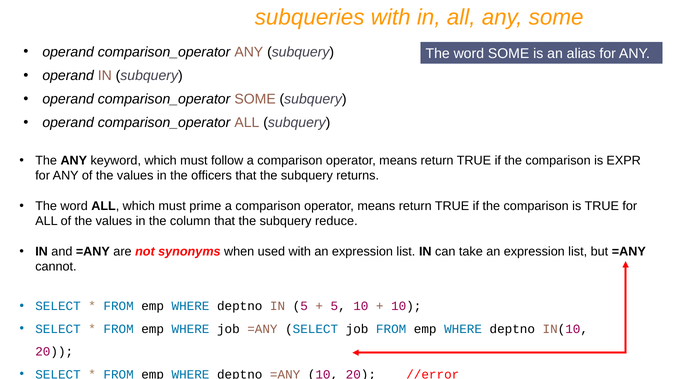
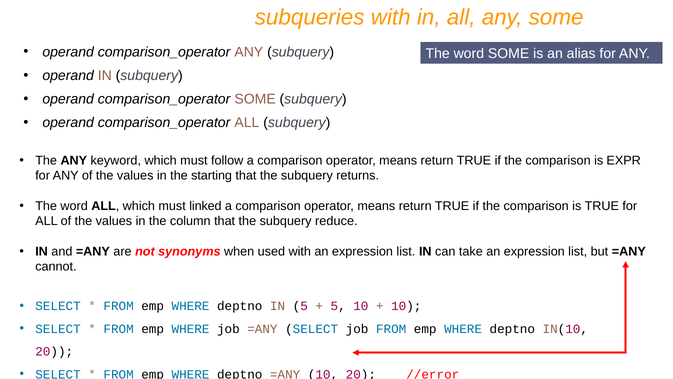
officers: officers -> starting (212, 176)
prime: prime -> linked (205, 206)
